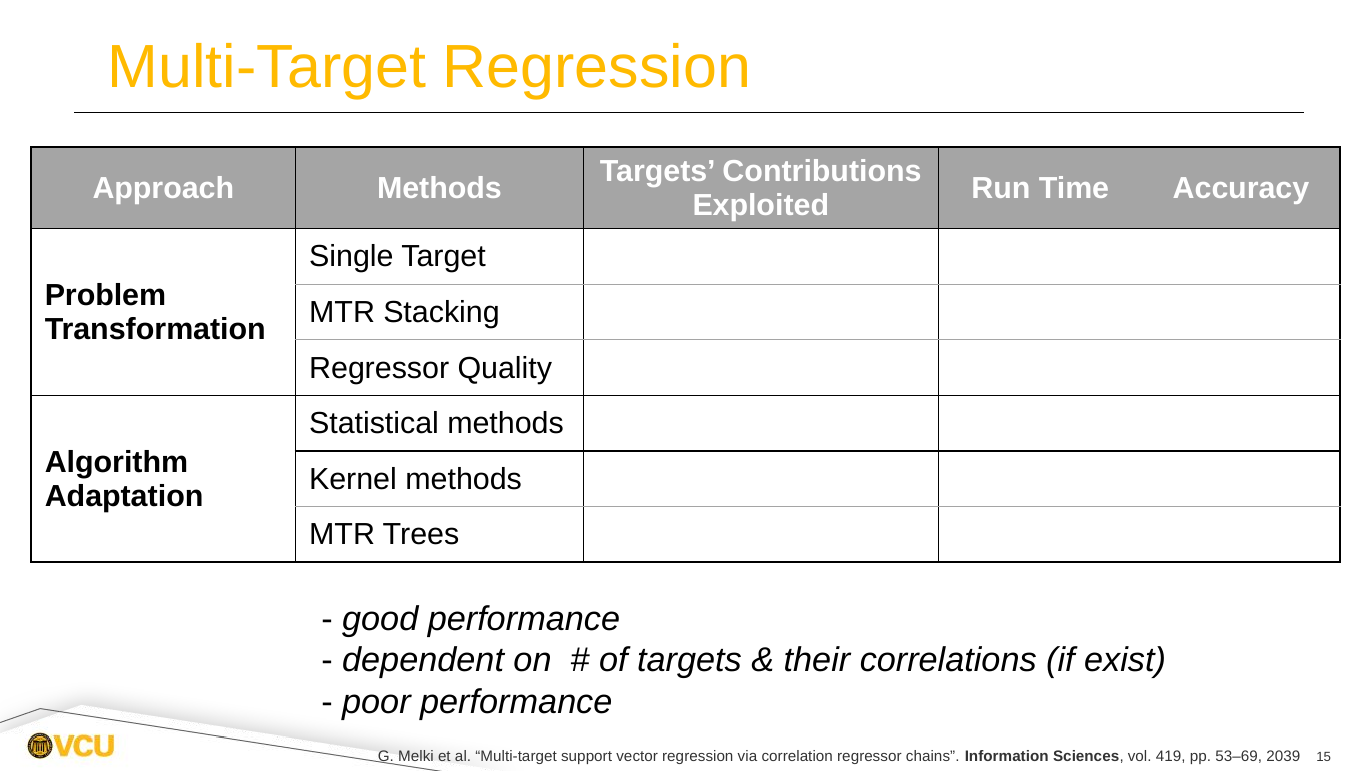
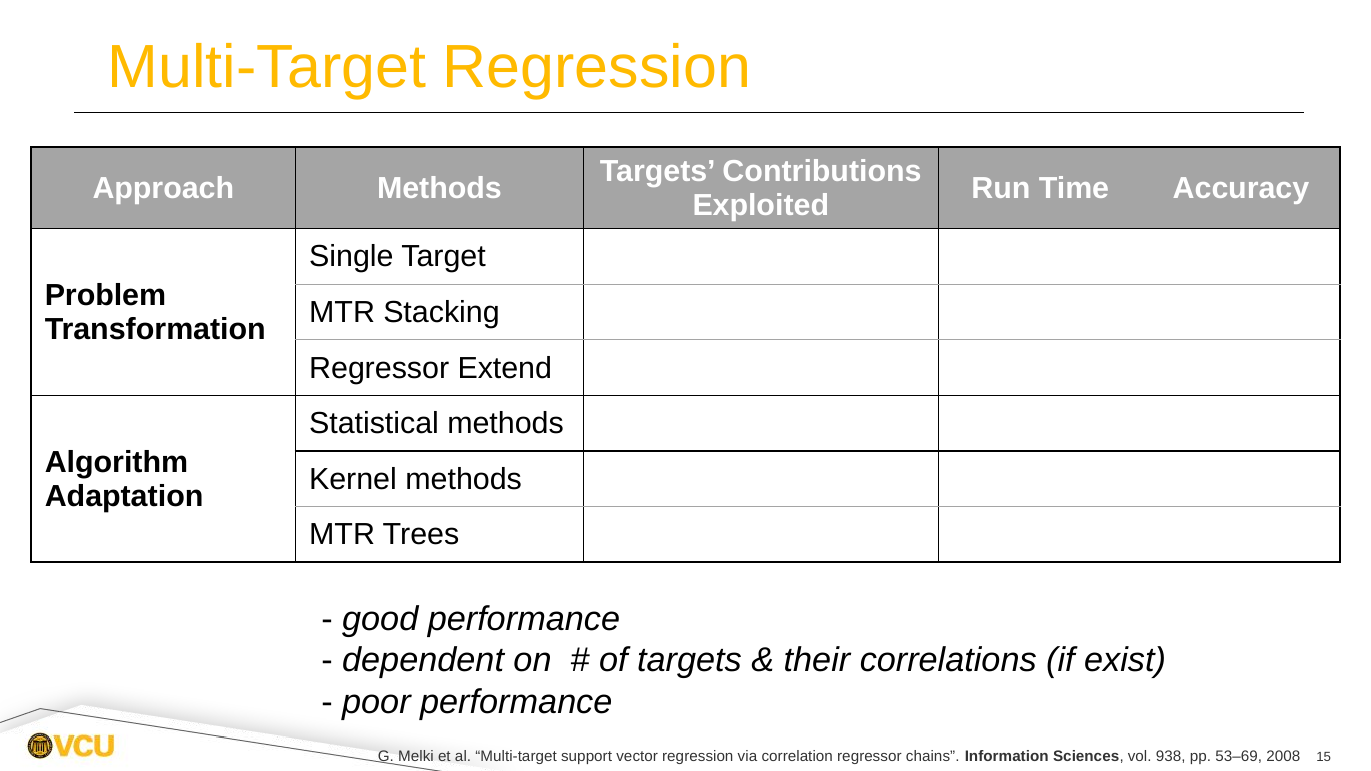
Quality: Quality -> Extend (505, 368)
419: 419 -> 938 (1171, 757)
2039: 2039 -> 2008 (1283, 757)
